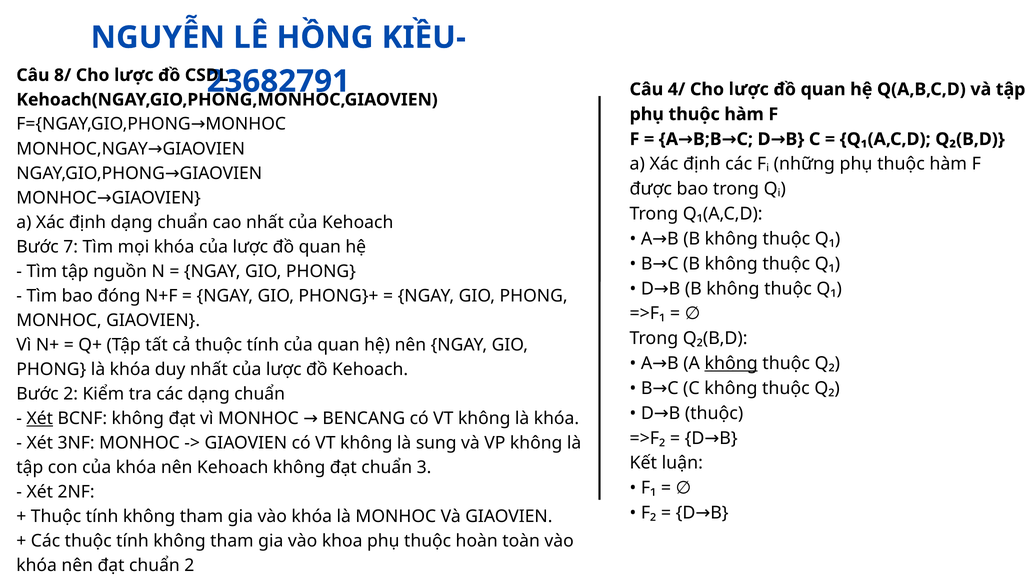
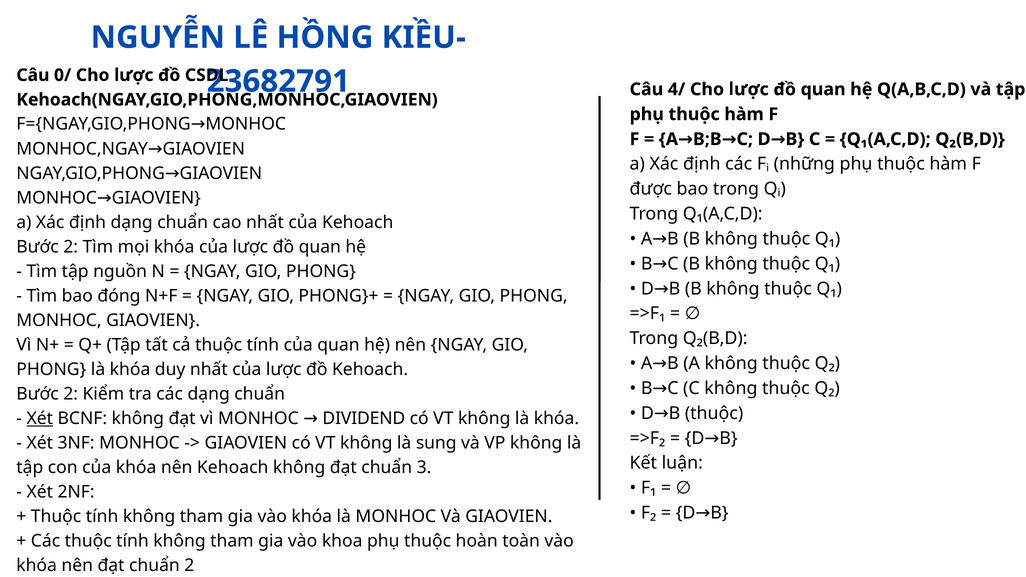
8/: 8/ -> 0/ (63, 75)
7: 7 -> 2 (71, 247)
không underline: present -> none (731, 364)
BENCANG: BENCANG -> DIVIDEND (364, 418)
